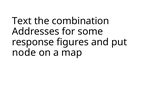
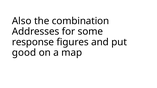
Text: Text -> Also (22, 21)
node: node -> good (24, 53)
